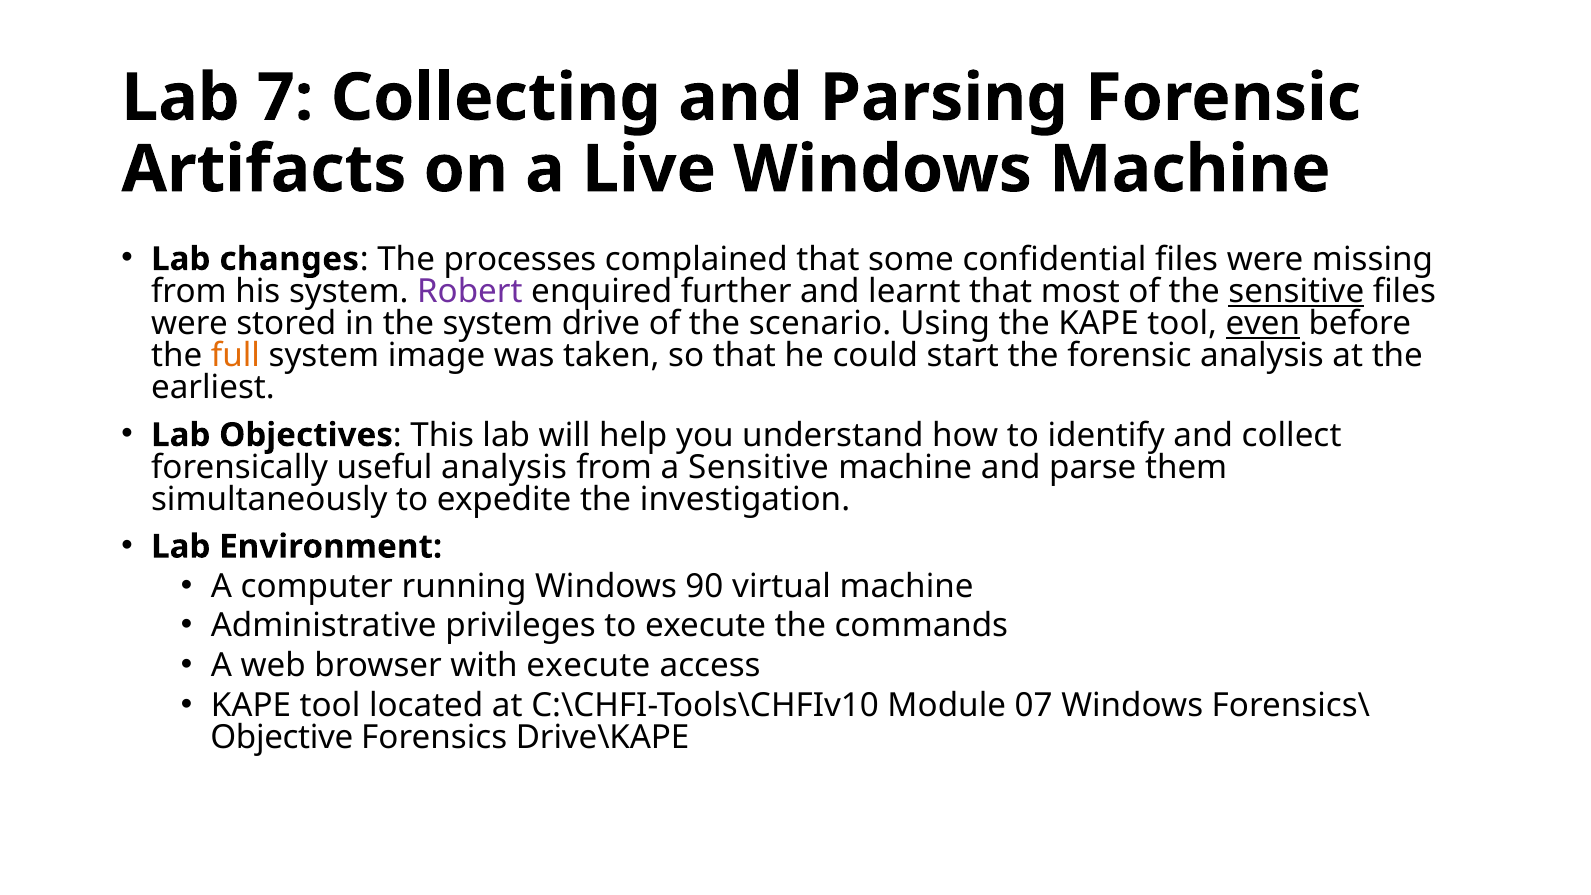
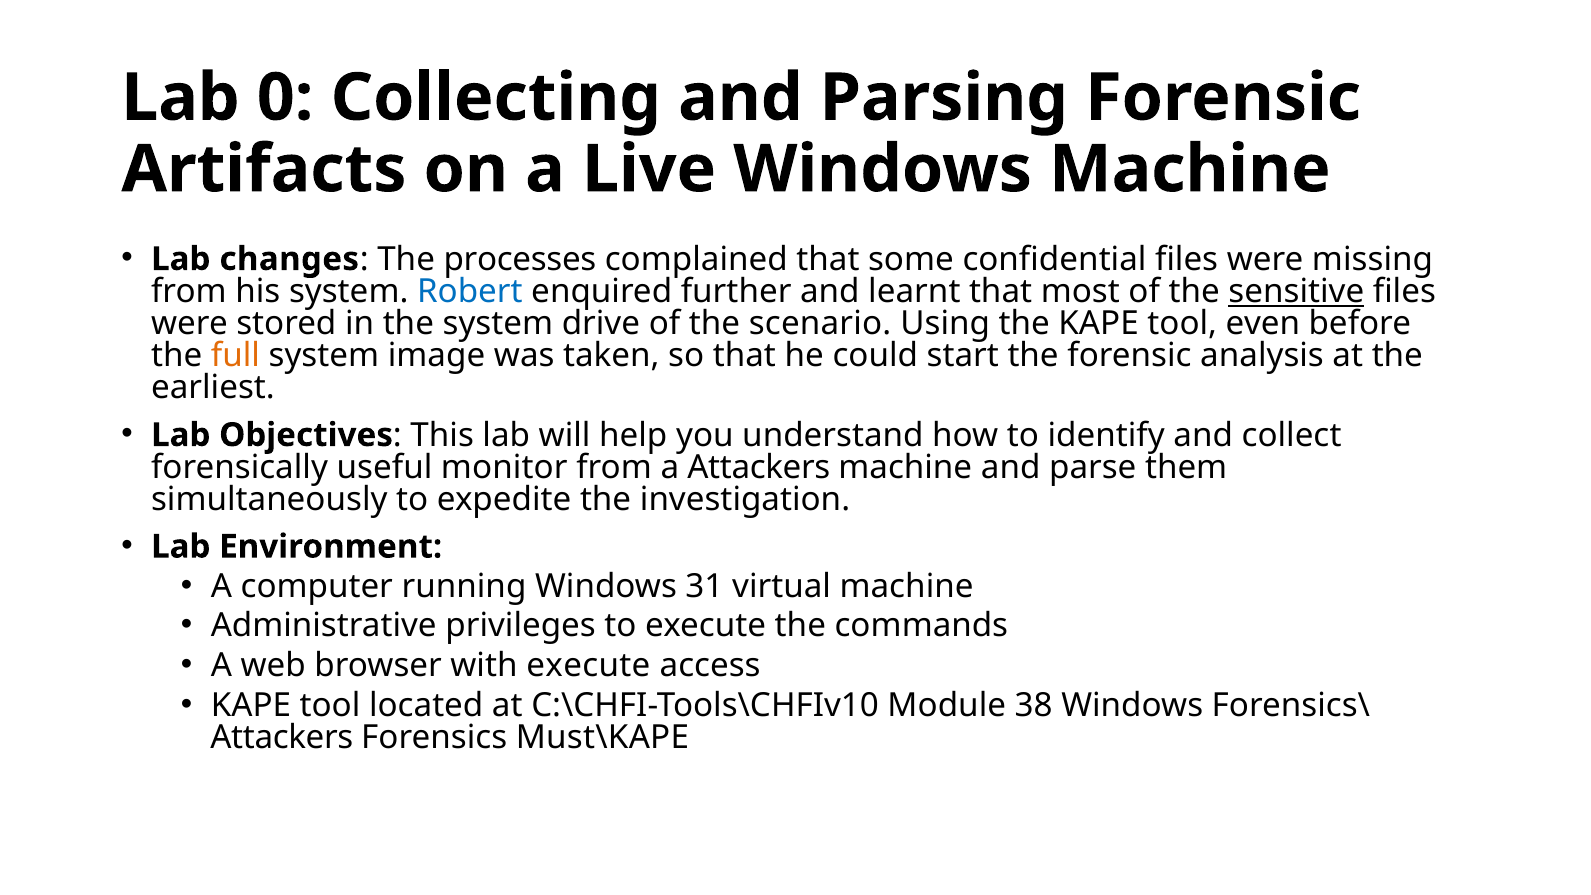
7: 7 -> 0 (285, 98)
Robert colour: purple -> blue (470, 291)
even underline: present -> none (1263, 323)
useful analysis: analysis -> monitor (504, 467)
a Sensitive: Sensitive -> Attackers (759, 467)
90: 90 -> 31 (704, 586)
07: 07 -> 38 (1034, 705)
Objective: Objective -> Attackers (282, 737)
Drive\KAPE: Drive\KAPE -> Must\KAPE (602, 737)
